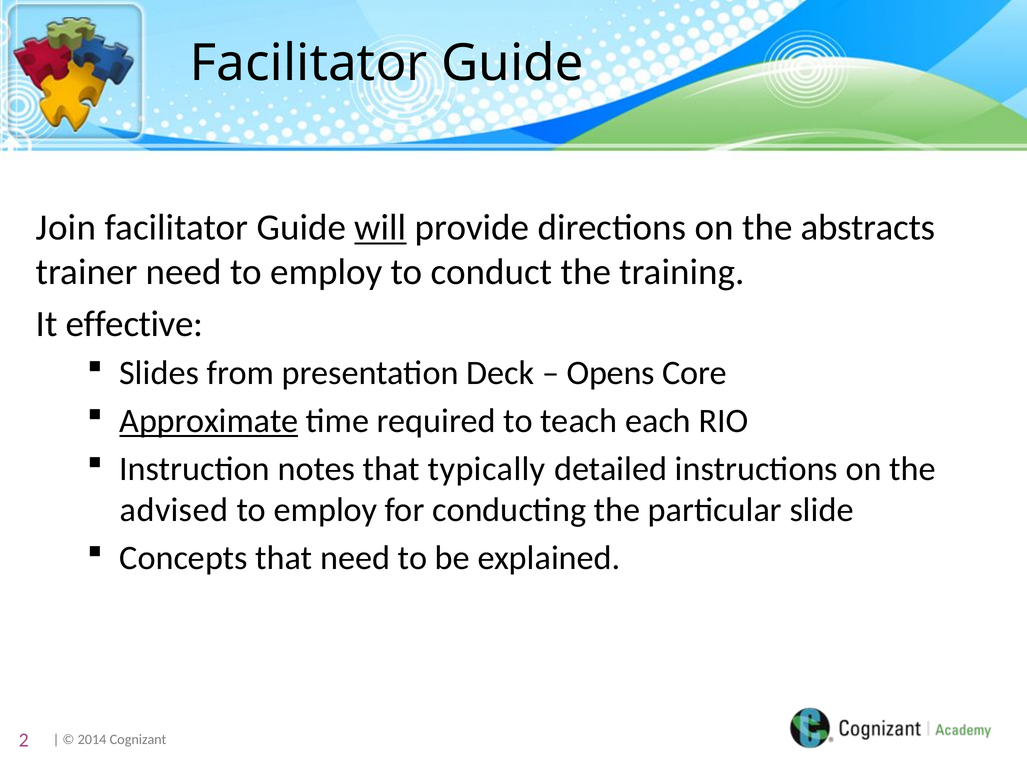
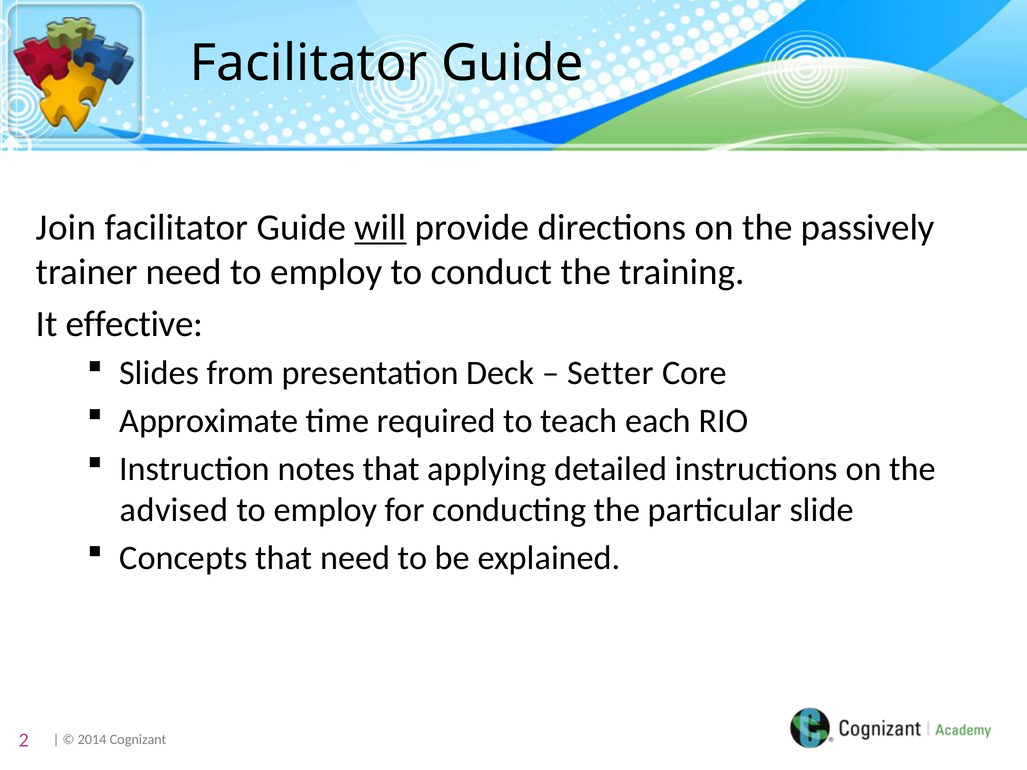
abstracts: abstracts -> passively (868, 228)
Opens: Opens -> Setter (610, 373)
Approximate underline: present -> none (209, 421)
typically: typically -> applying (487, 469)
